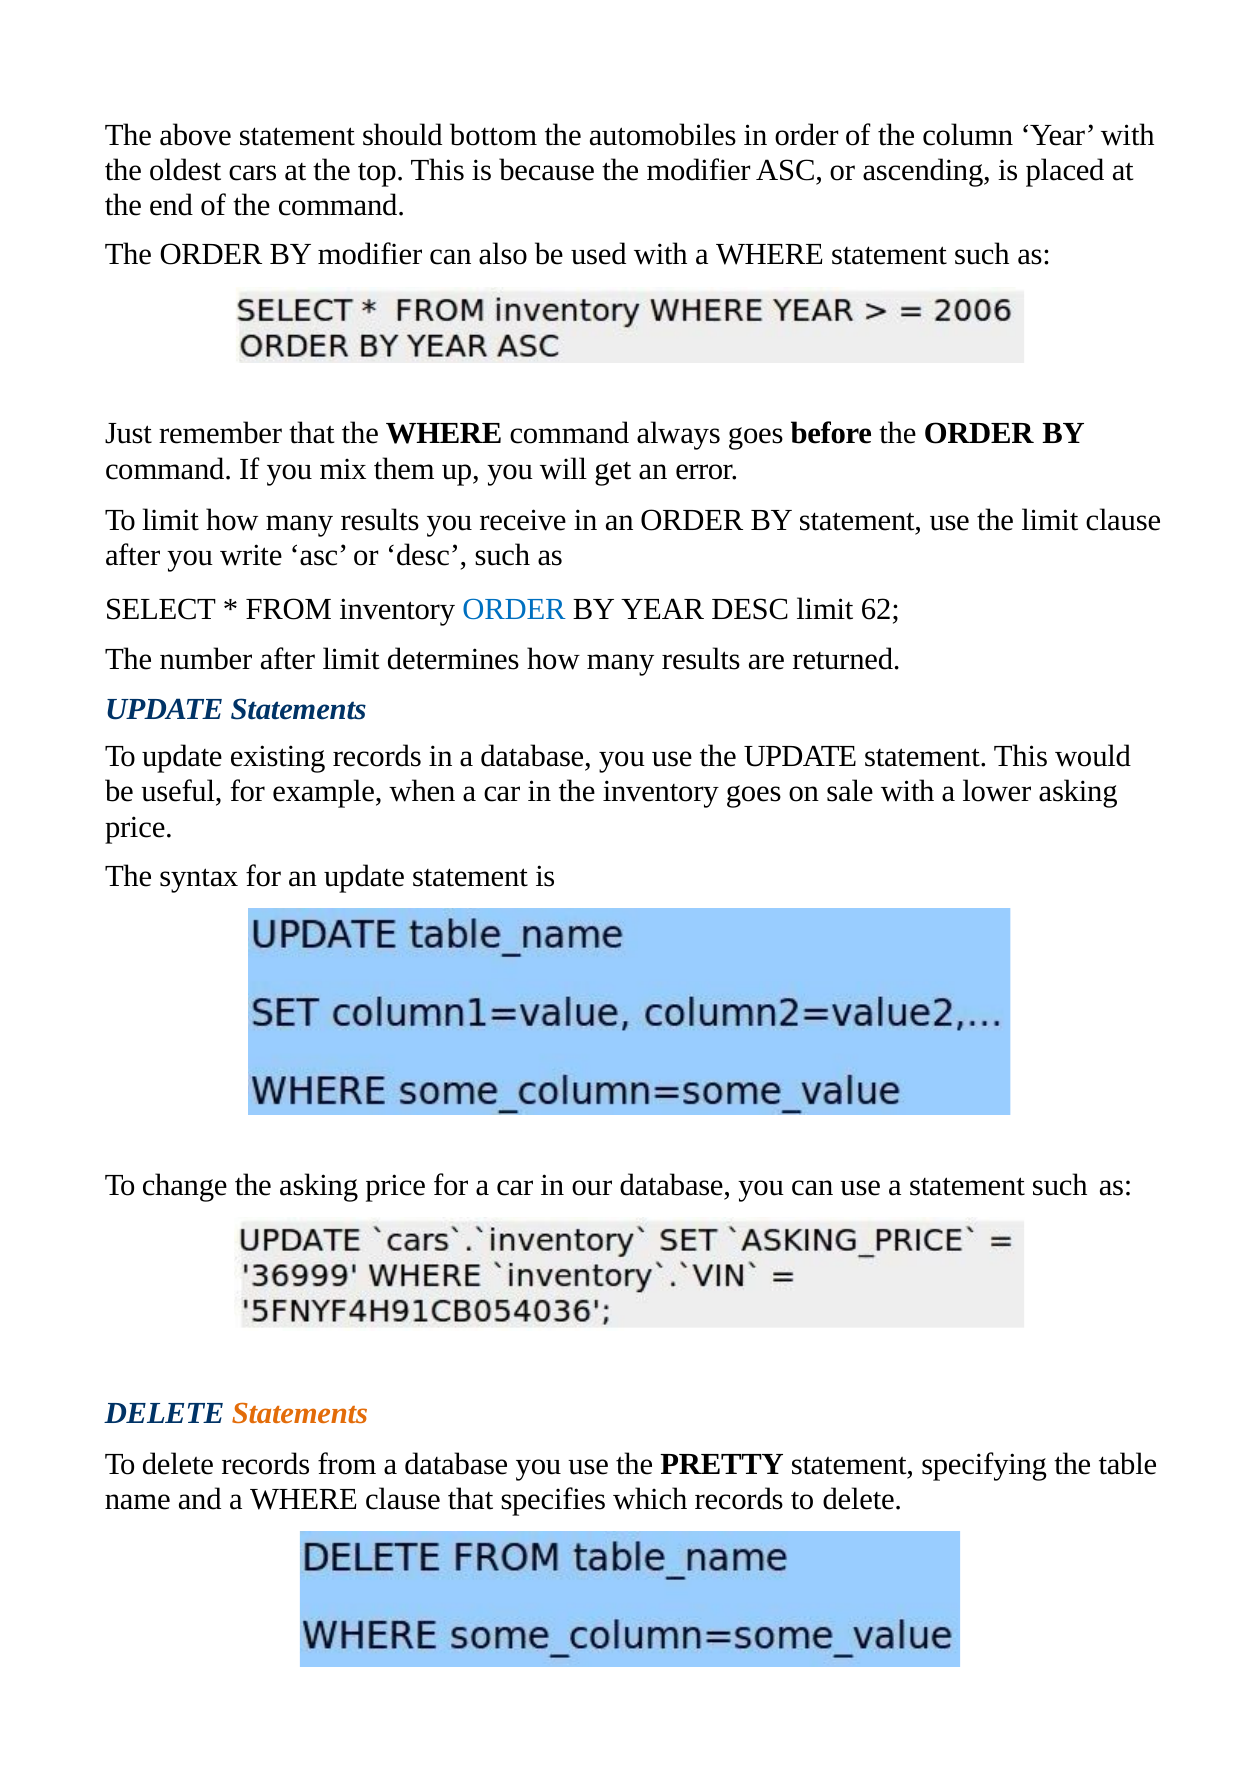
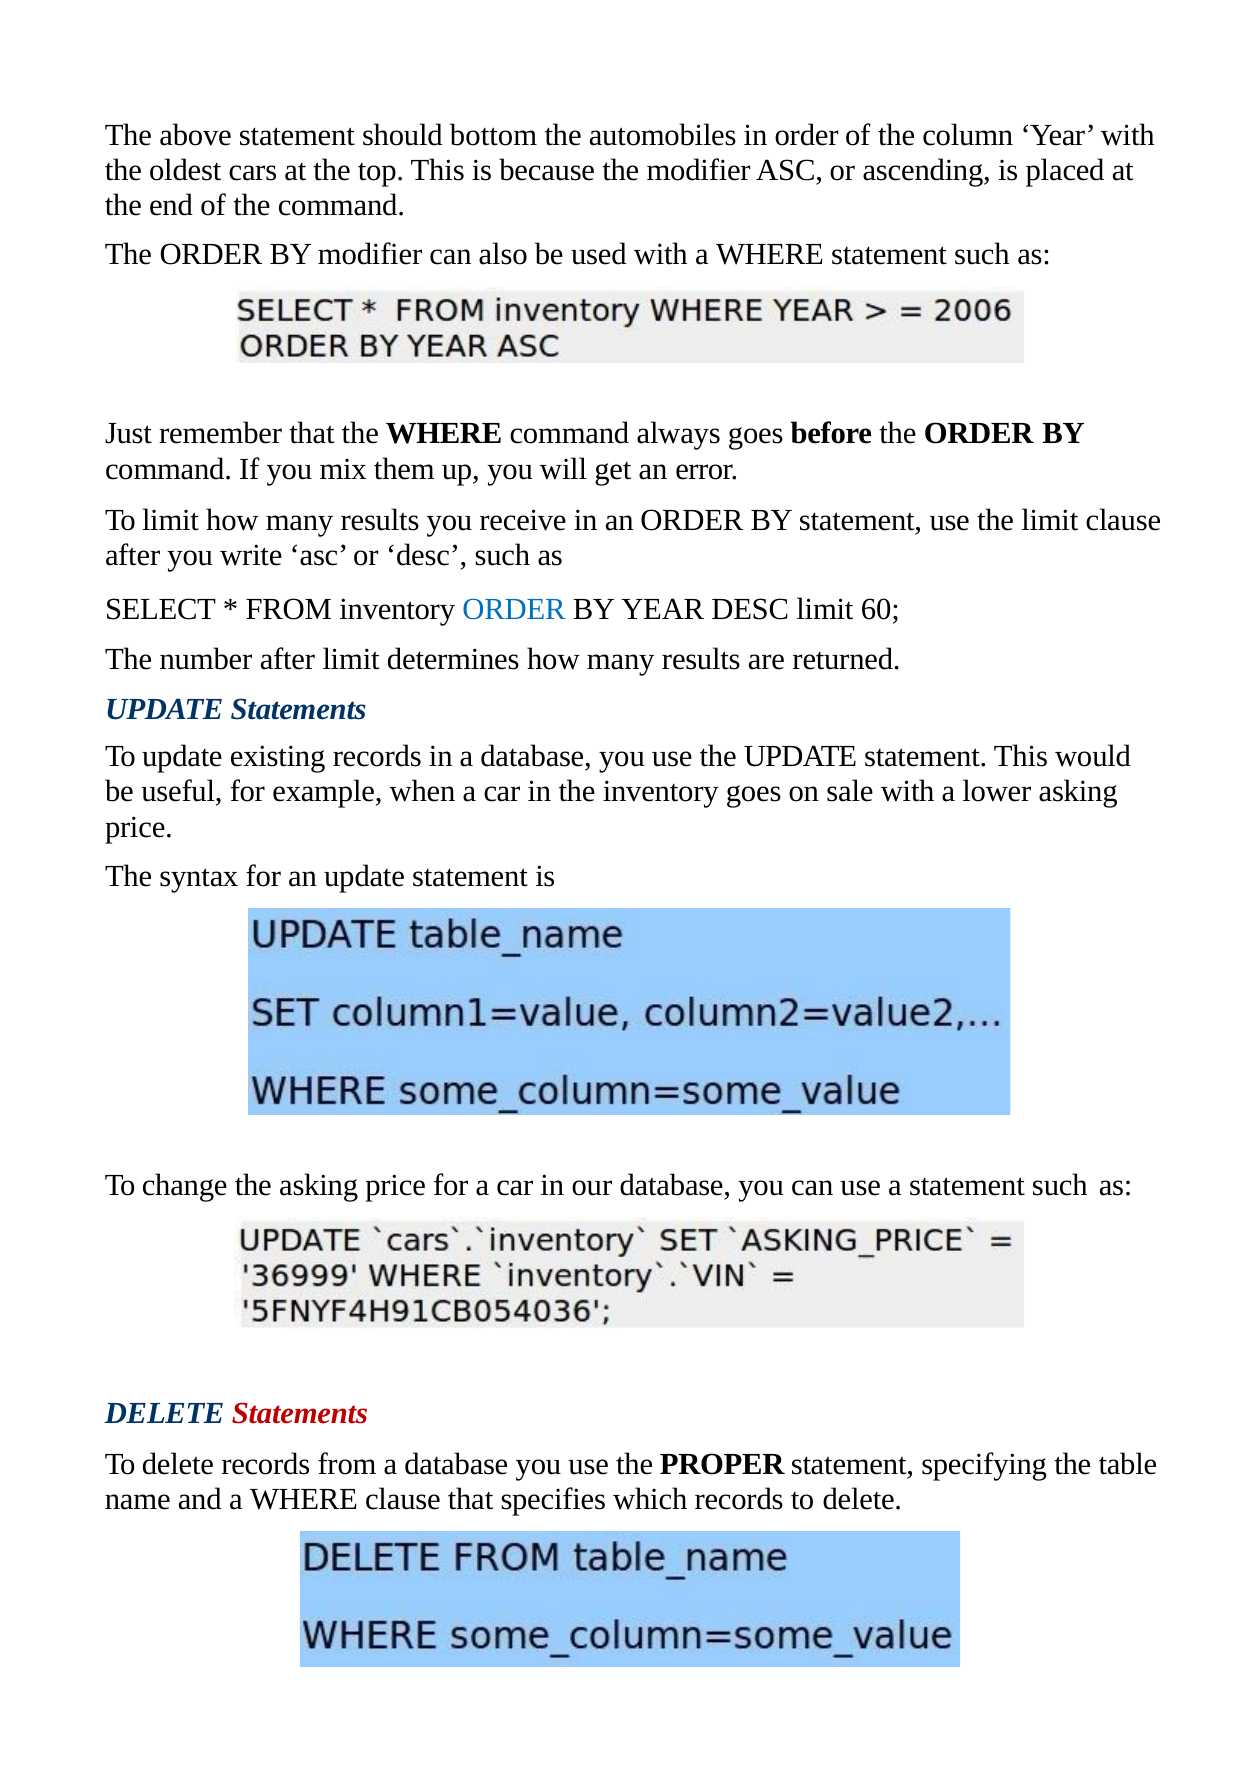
62: 62 -> 60 (880, 609)
Statements colour: orange -> red (300, 1414)
PRETTY: PRETTY -> PROPER (722, 1465)
